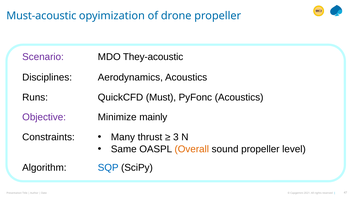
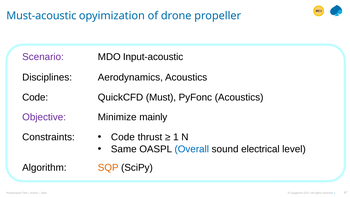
They-acoustic: They-acoustic -> Input-acoustic (153, 57)
Runs: Runs -> Code (35, 97)
Many: Many -> Code (123, 137)
3: 3 -> 1 (176, 137)
Overall colour: orange -> blue (192, 149)
sound propeller: propeller -> electrical (260, 149)
SQP colour: blue -> orange (108, 168)
